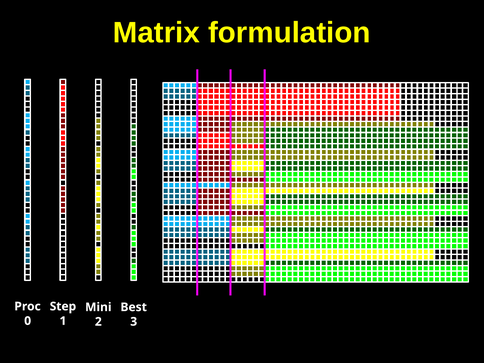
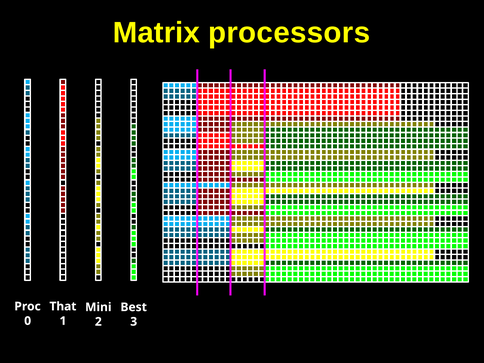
formulation: formulation -> processors (289, 33)
Step: Step -> That (63, 306)
